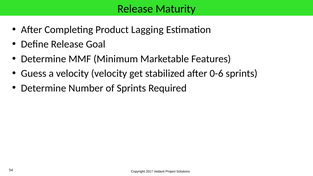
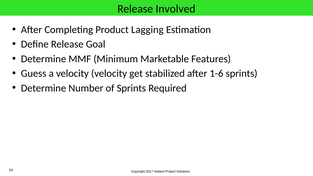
Maturity: Maturity -> Involved (176, 9)
0-6: 0-6 -> 1-6 (216, 74)
